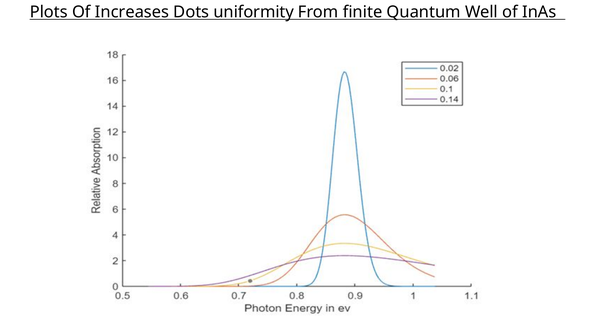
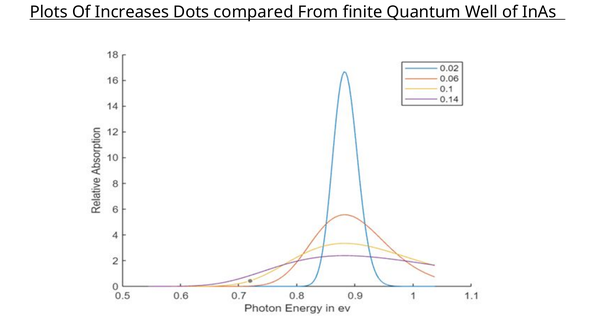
uniformity: uniformity -> compared (254, 12)
